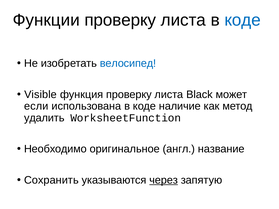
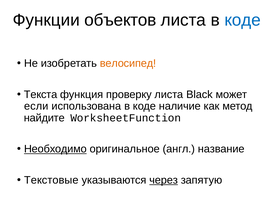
Функции проверку: проверку -> объектов (120, 20)
велосипед colour: blue -> orange (128, 63)
Visible: Visible -> Текста (41, 95)
удалить: удалить -> найдите (44, 118)
Необходимо underline: none -> present (55, 149)
Сохранить: Сохранить -> Текстовые (51, 180)
